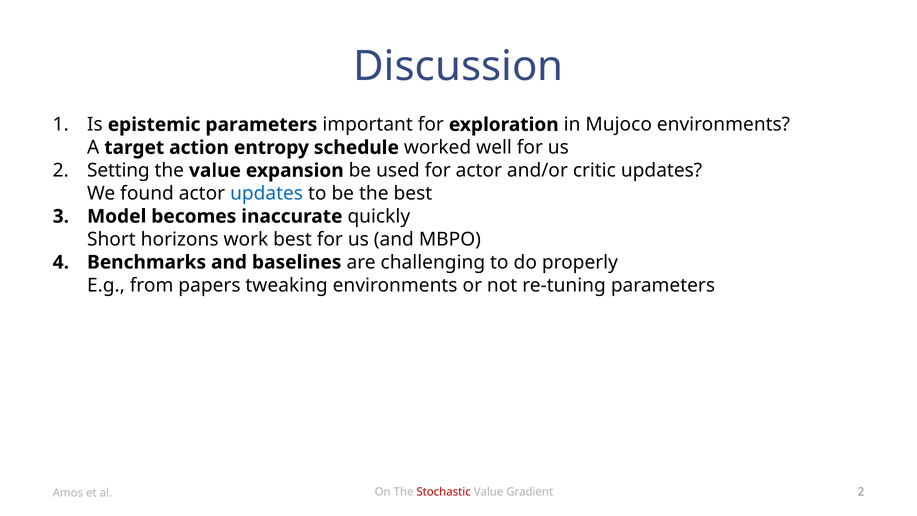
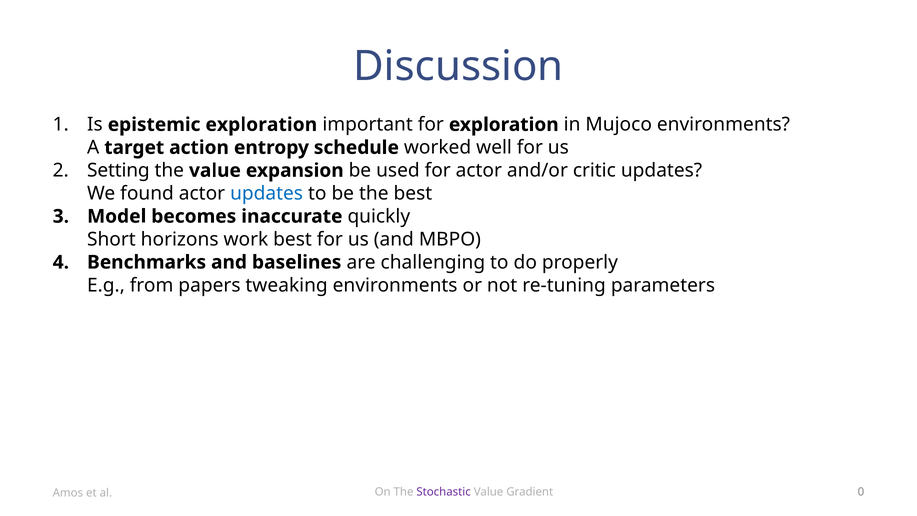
epistemic parameters: parameters -> exploration (261, 125)
Stochastic colour: red -> purple (444, 492)
Gradient 2: 2 -> 0 (861, 492)
